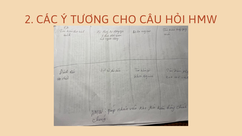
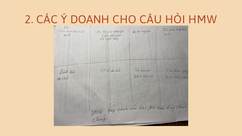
TƯƠNG: TƯƠNG -> DOANH (90, 20)
